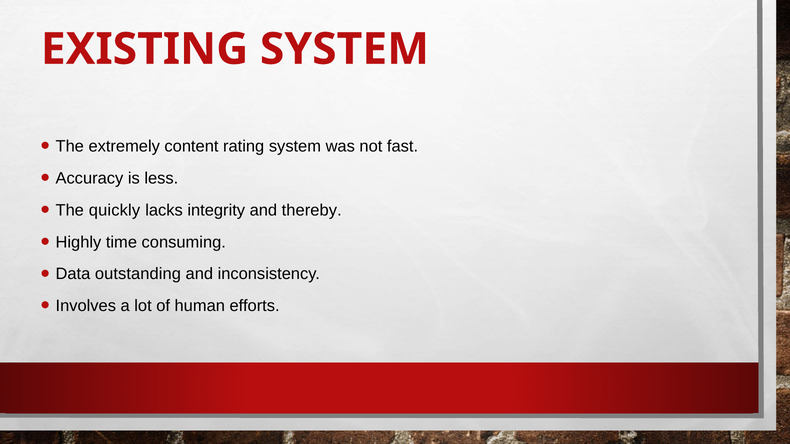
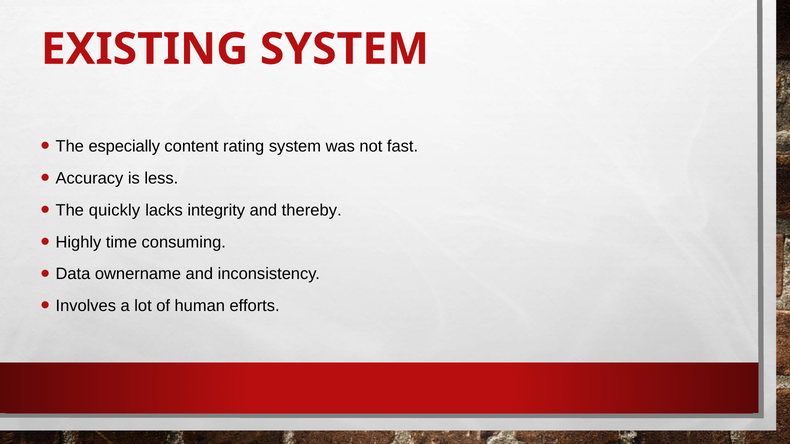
extremely: extremely -> especially (124, 146)
outstanding: outstanding -> ownername (138, 274)
